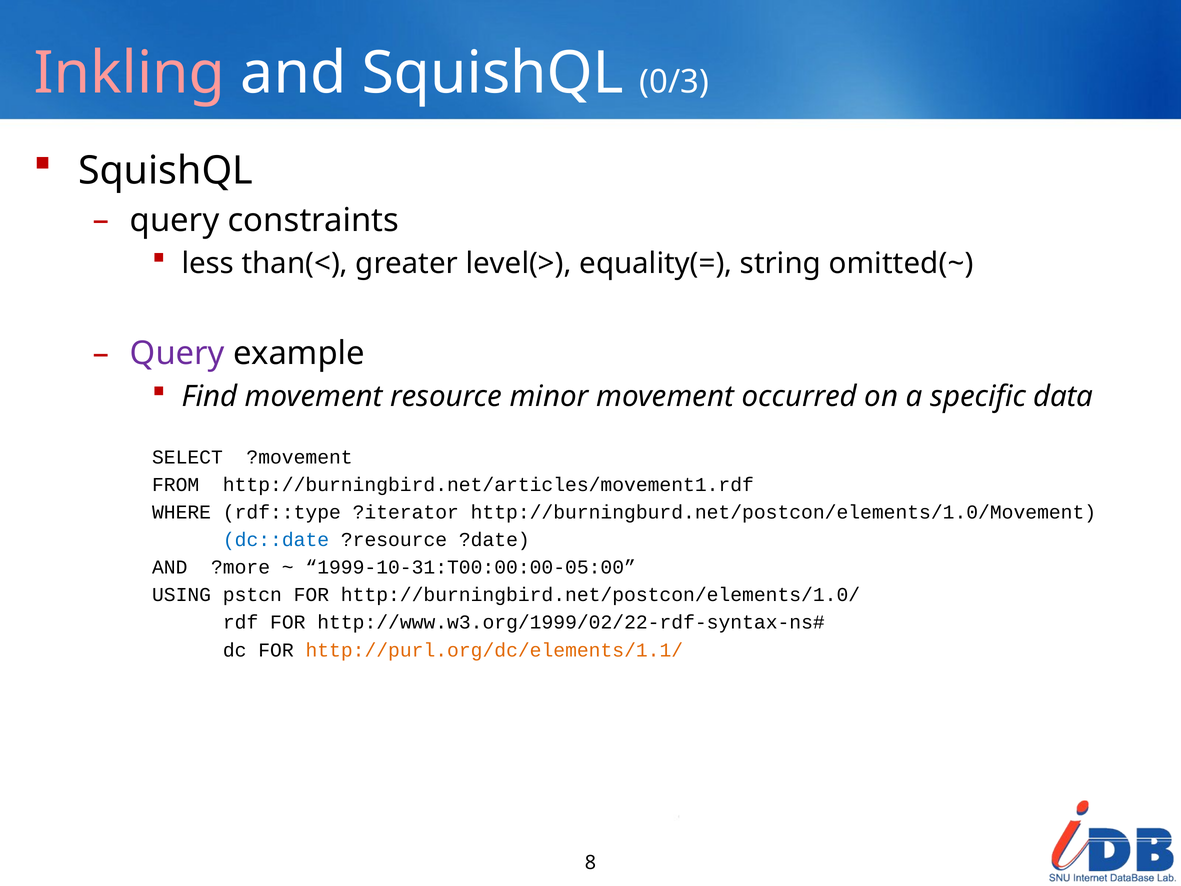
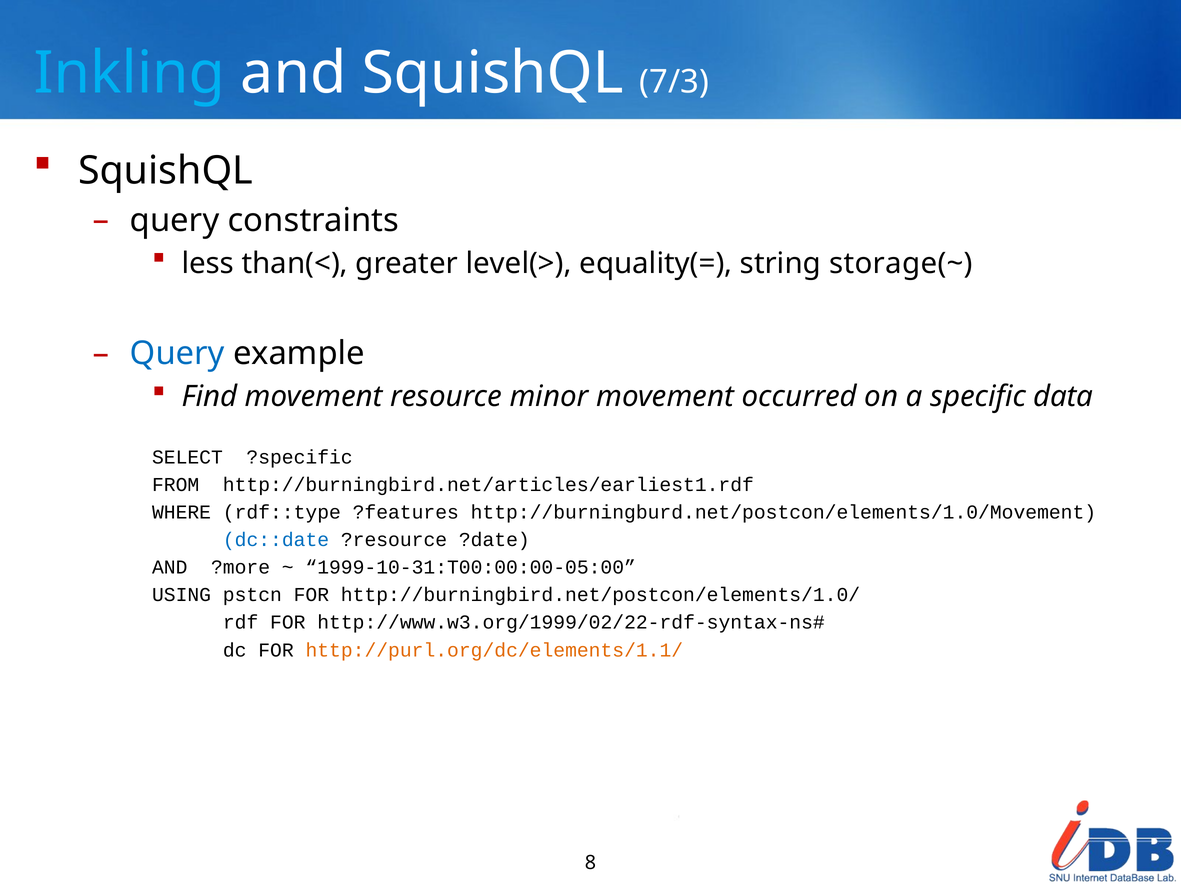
Inkling colour: pink -> light blue (130, 73)
0/3: 0/3 -> 7/3 (674, 82)
omitted(~: omitted(~ -> storage(~ (901, 263)
Query colour: purple -> blue (177, 353)
?movement: ?movement -> ?specific (300, 457)
http://burningbird.net/articles/movement1.rdf: http://burningbird.net/articles/movement1.rdf -> http://burningbird.net/articles/earliest1.rdf (488, 484)
?iterator: ?iterator -> ?features (406, 512)
